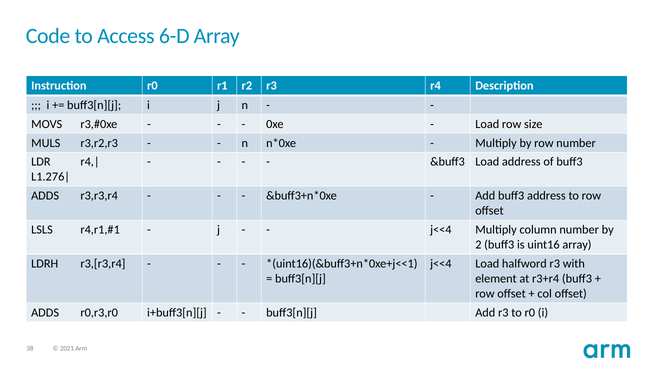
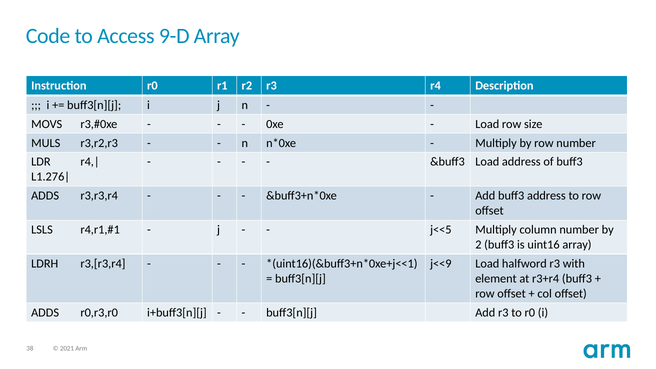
6-D: 6-D -> 9-D (174, 36)
j<<4: j<<4 -> j<<5 (441, 230)
j<<4: j<<4 -> j<<9 (441, 264)
